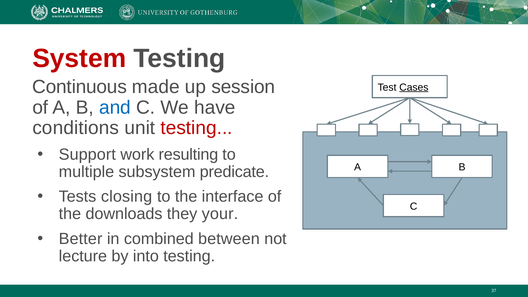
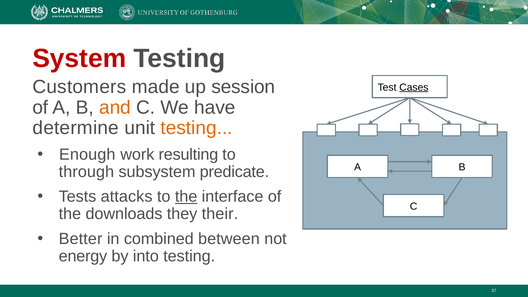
Continuous: Continuous -> Customers (79, 87)
and colour: blue -> orange (115, 107)
conditions: conditions -> determine (76, 128)
testing colour: red -> orange (197, 128)
Support: Support -> Enough (87, 154)
multiple: multiple -> through (86, 172)
closing: closing -> attacks (127, 197)
the underline: none -> present (186, 197)
your: your -> their (220, 214)
lecture: lecture -> energy (83, 256)
